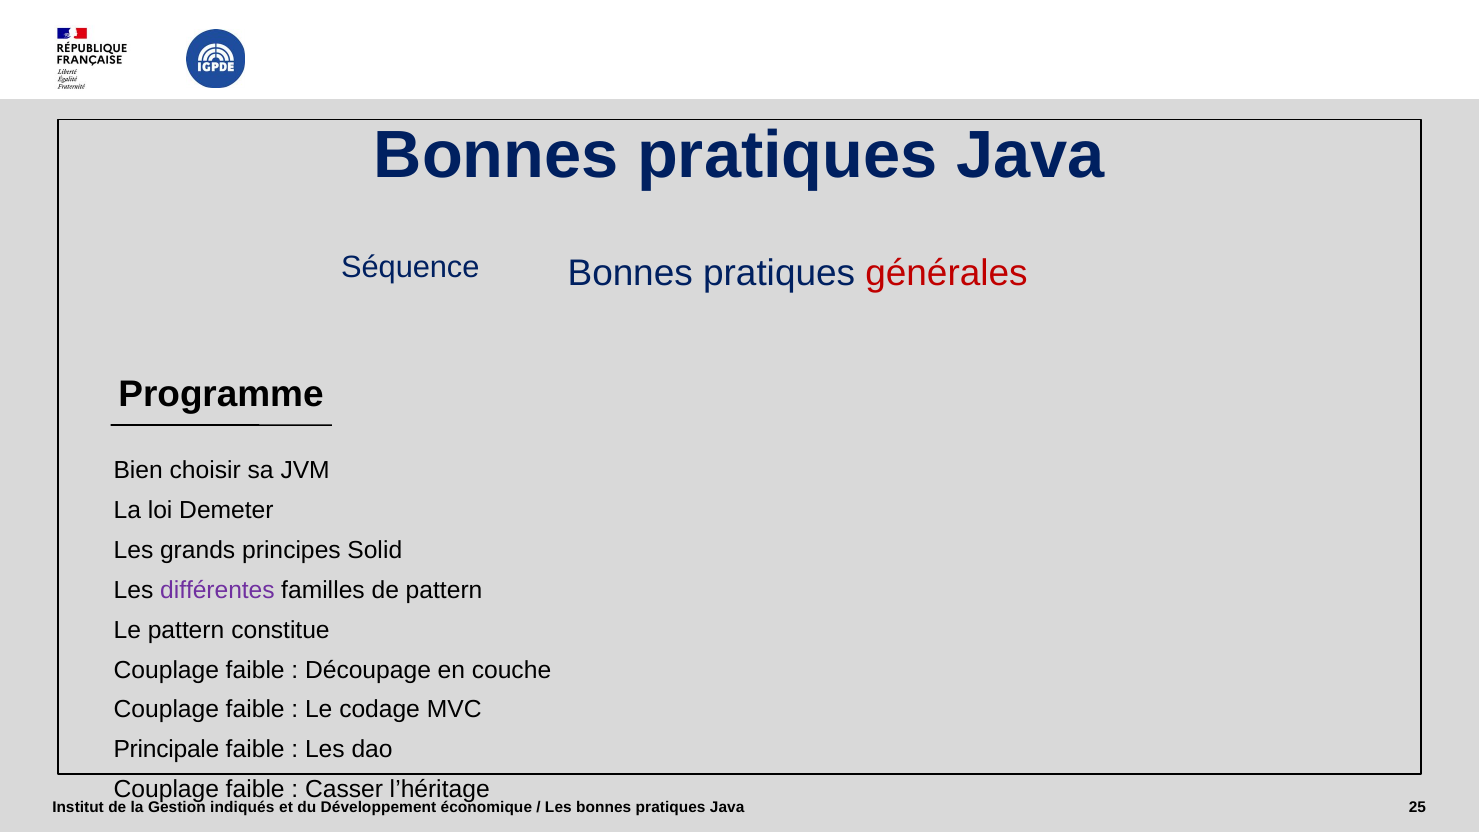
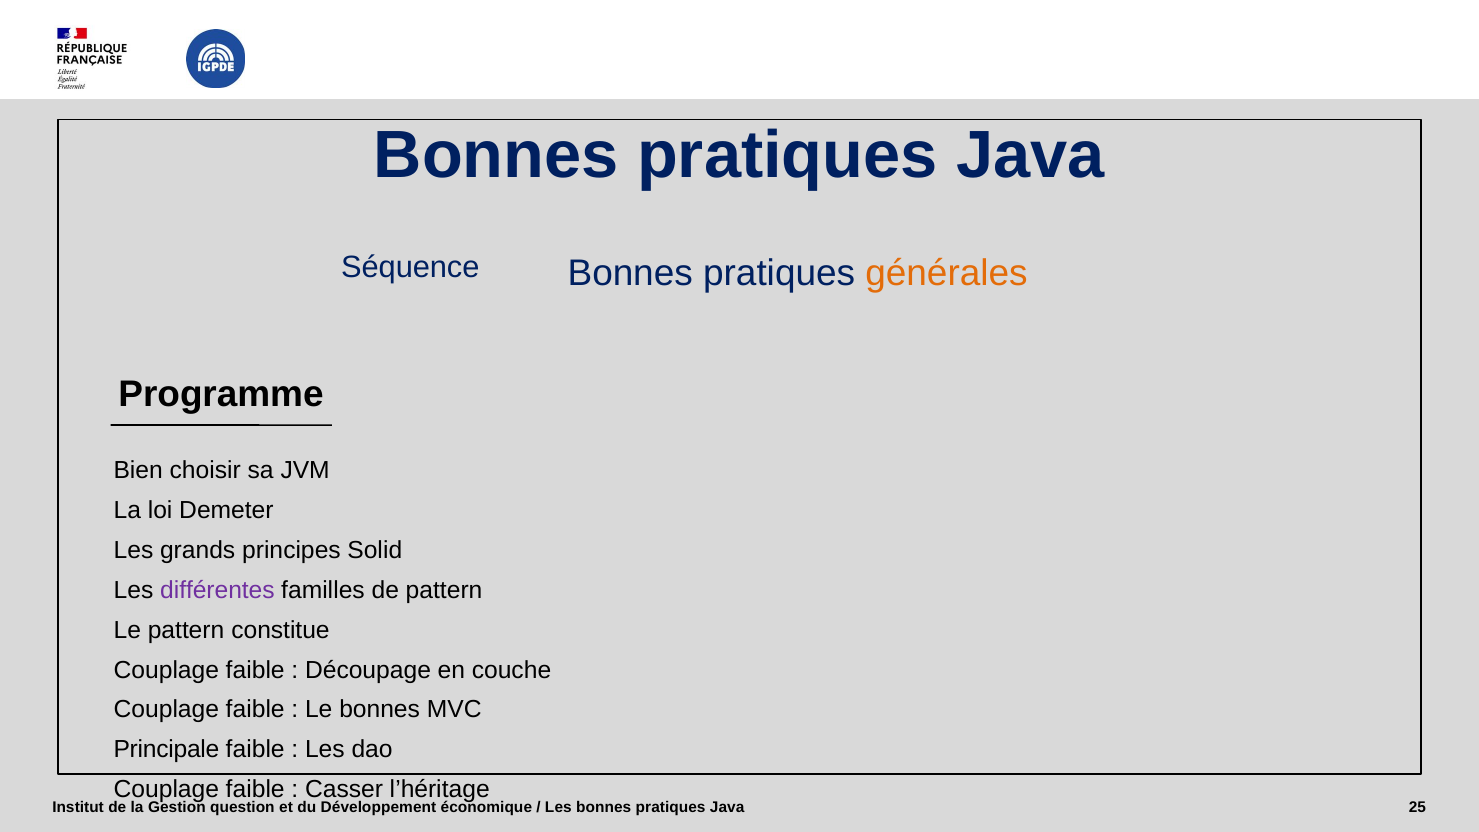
générales colour: red -> orange (946, 273)
Le codage: codage -> bonnes (380, 710)
indiqués: indiqués -> question (242, 807)
